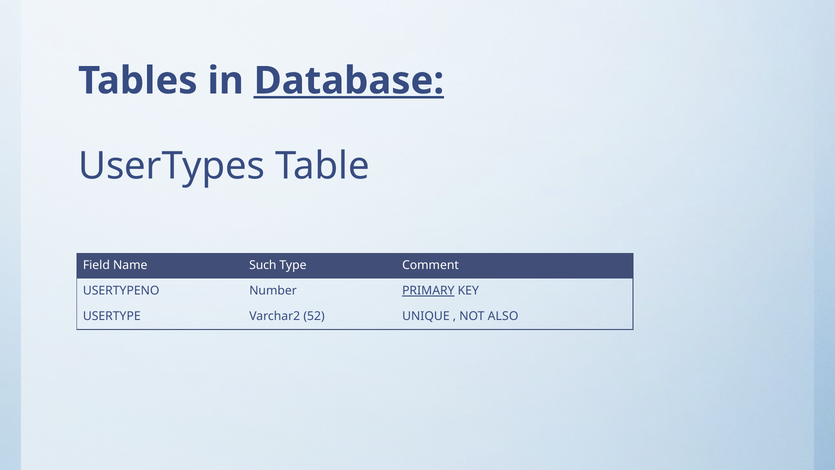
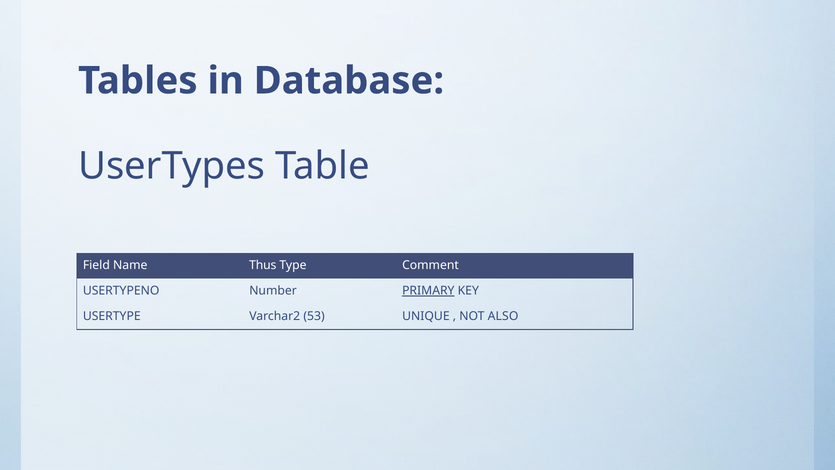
Database underline: present -> none (349, 81)
Such: Such -> Thus (263, 265)
52: 52 -> 53 (314, 316)
